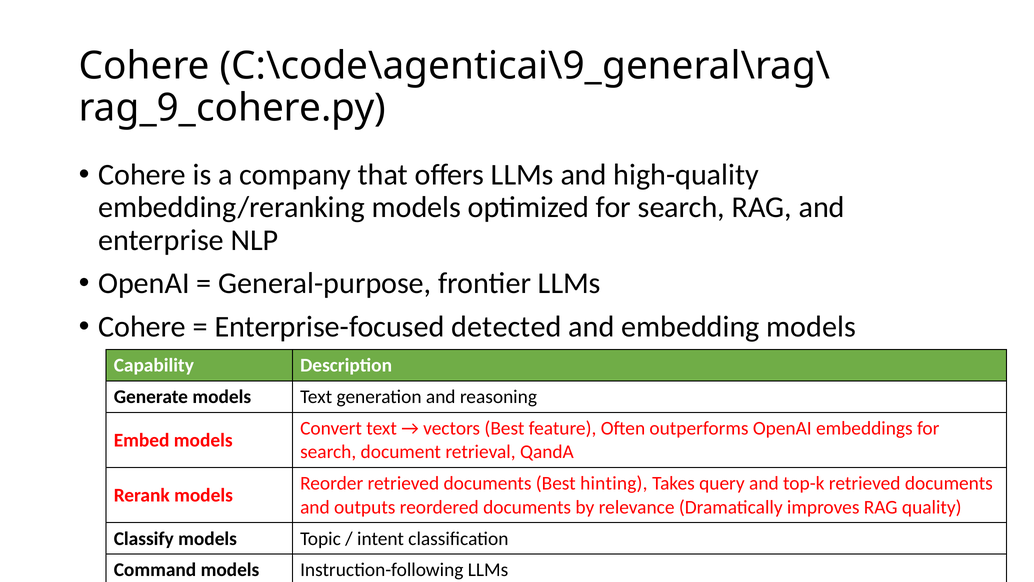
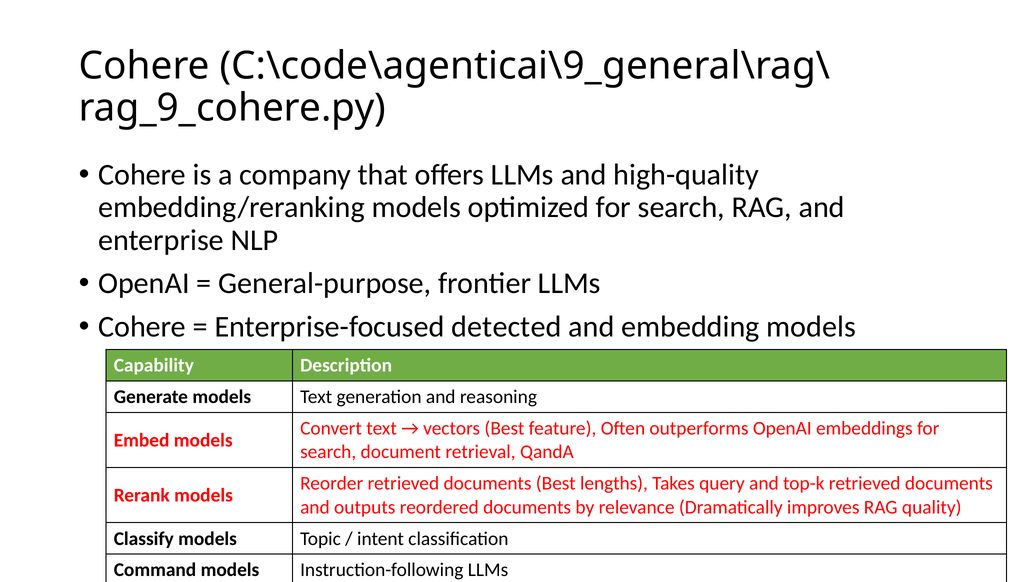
hinting: hinting -> lengths (614, 483)
